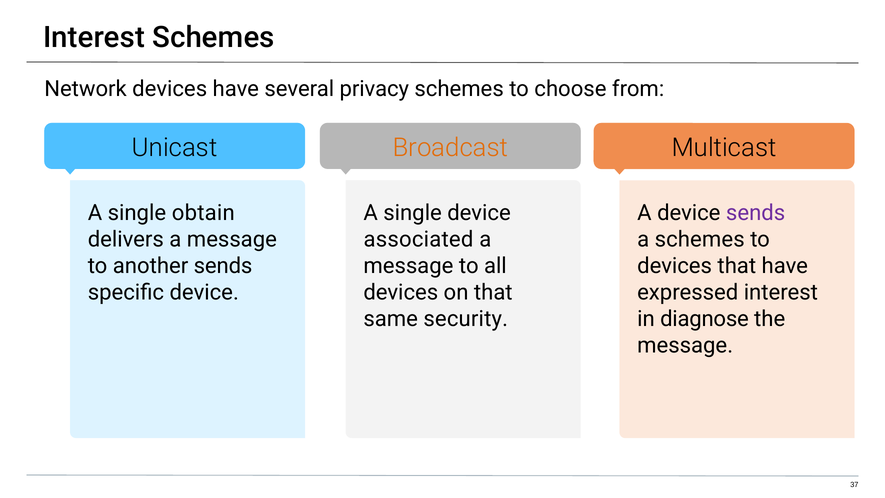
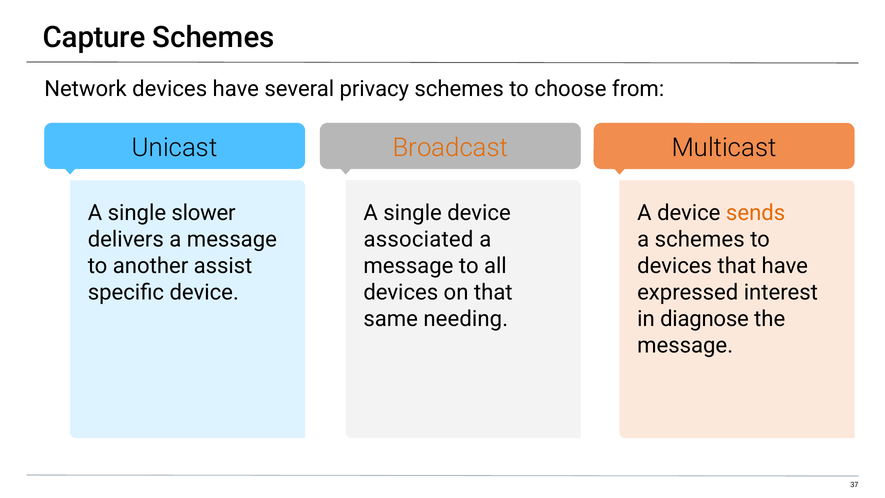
Interest: Interest -> Capture (94, 37)
obtain: obtain -> slower (204, 213)
sends colour: purple -> orange (756, 213)
another sends: sends -> assist (223, 266)
security: security -> needing (466, 319)
